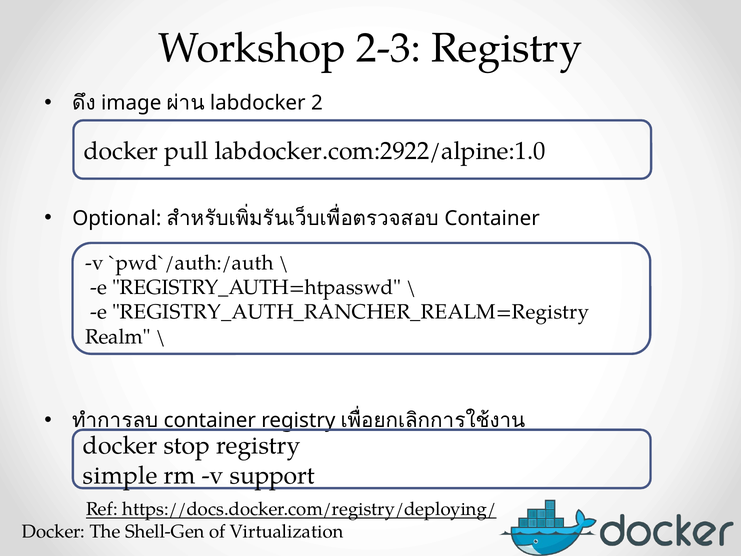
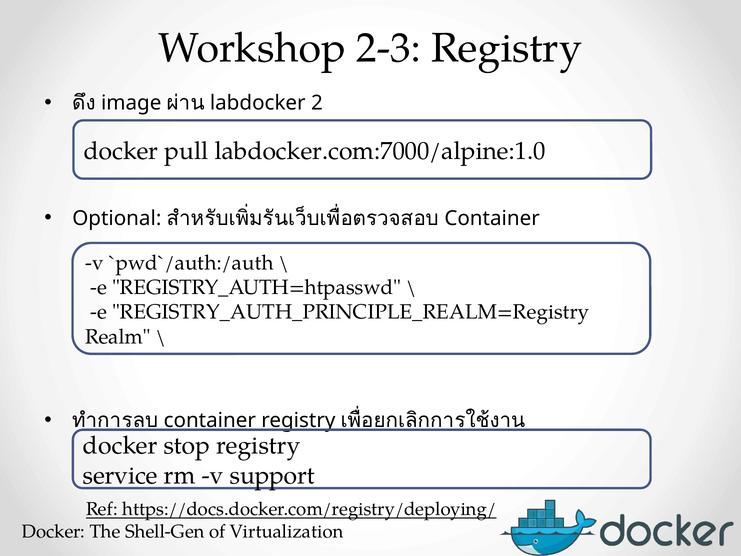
labdocker.com:2922/alpine:1.0: labdocker.com:2922/alpine:1.0 -> labdocker.com:7000/alpine:1.0 (380, 151)
REGISTRY_AUTH_RANCHER_REALM=Registry: REGISTRY_AUTH_RANCHER_REALM=Registry -> REGISTRY_AUTH_PRINCIPLE_REALM=Registry (351, 312)
simple: simple -> service (120, 475)
